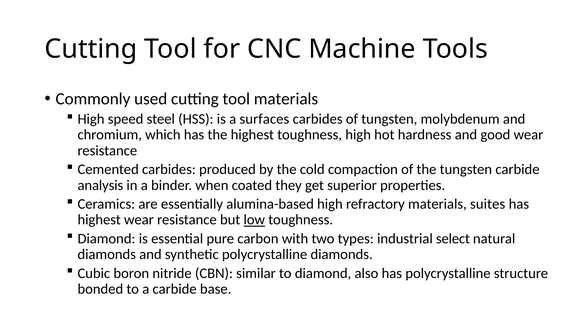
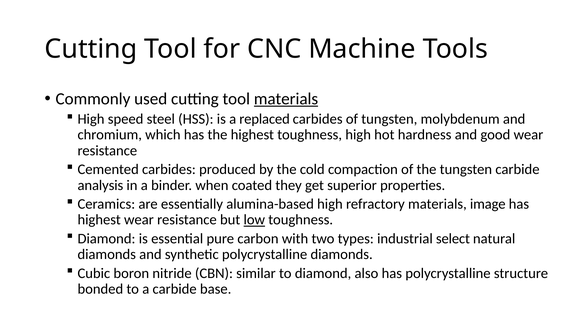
materials underline: none -> present (286, 99)
surfaces: surfaces -> replaced (265, 119)
suites: suites -> image (488, 204)
